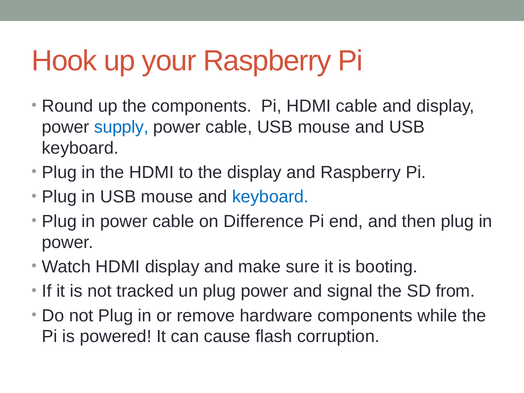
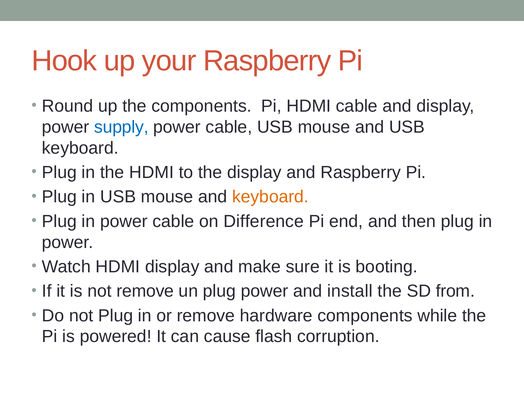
keyboard colour: blue -> orange (270, 197)
not tracked: tracked -> remove (145, 291)
signal: signal -> install (350, 291)
